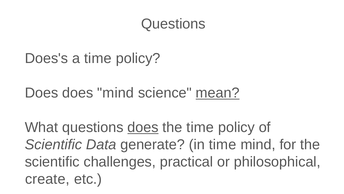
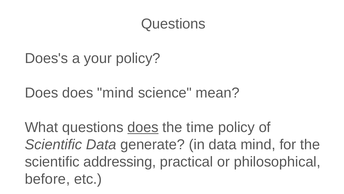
a time: time -> your (98, 58)
mean underline: present -> none (218, 93)
in time: time -> data (223, 144)
challenges: challenges -> addressing (120, 161)
create: create -> before (47, 179)
